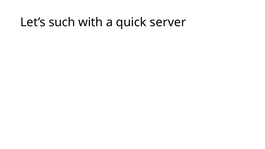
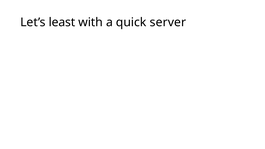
such: such -> least (62, 22)
